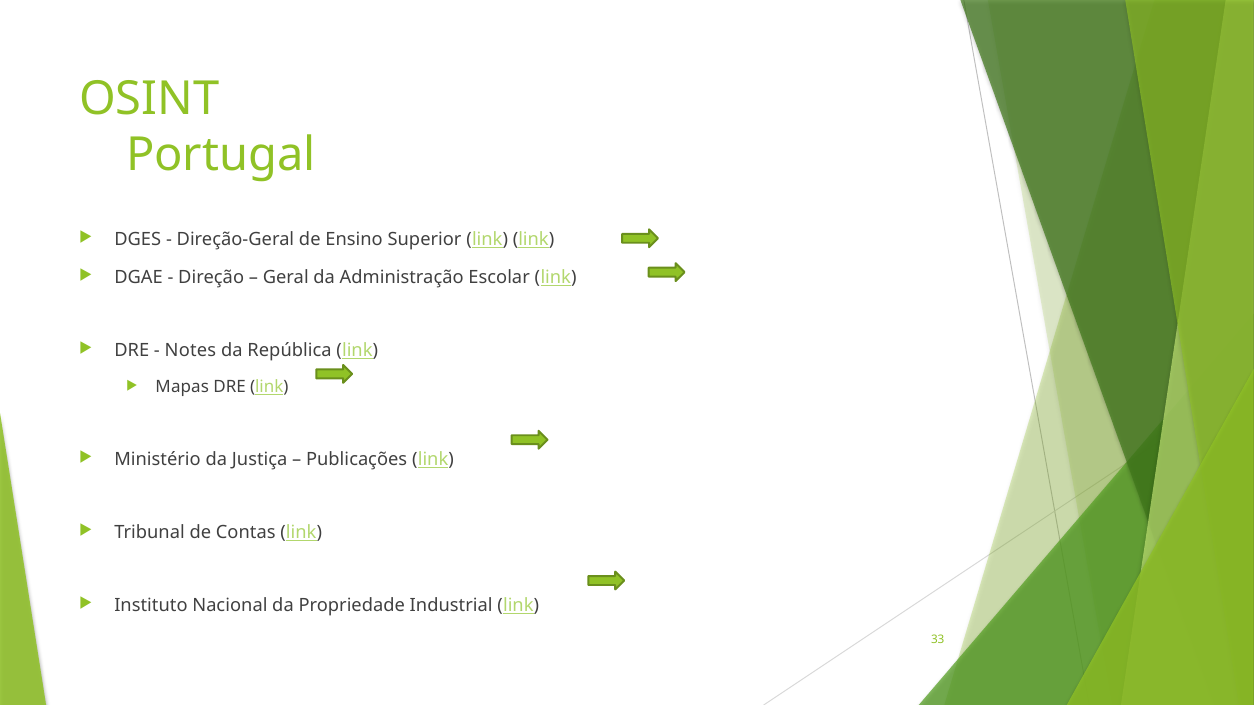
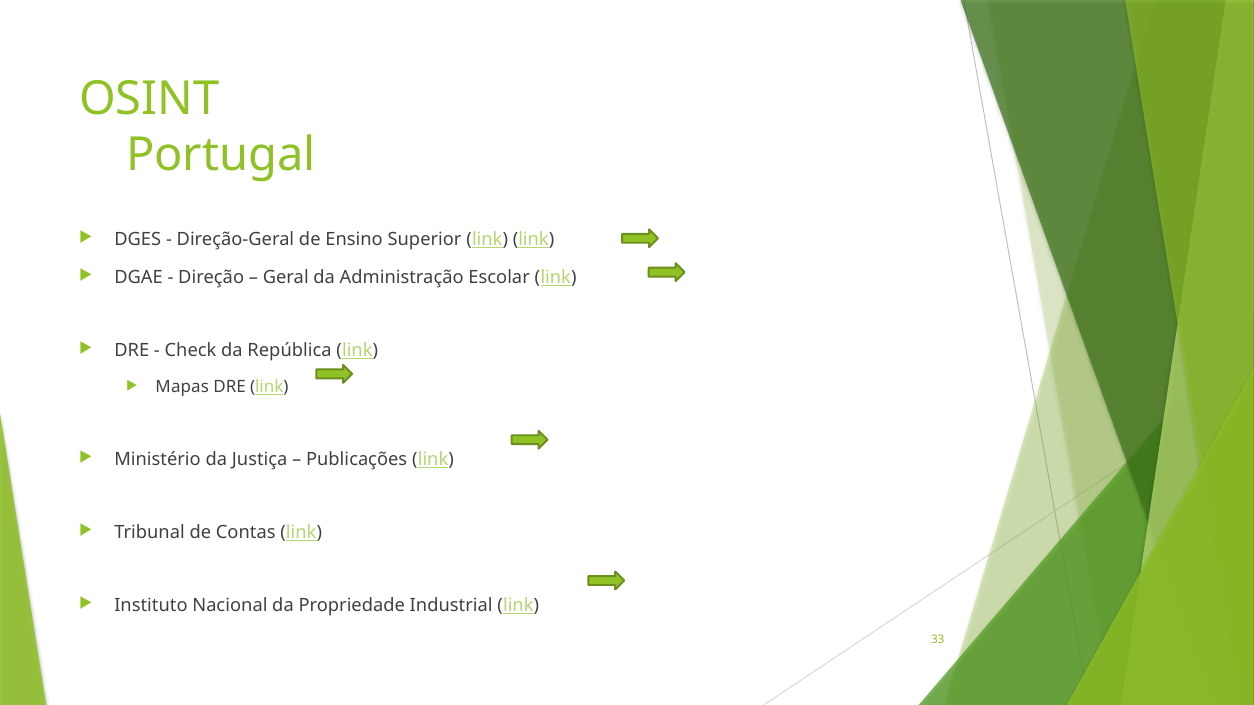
Notes: Notes -> Check (191, 350)
